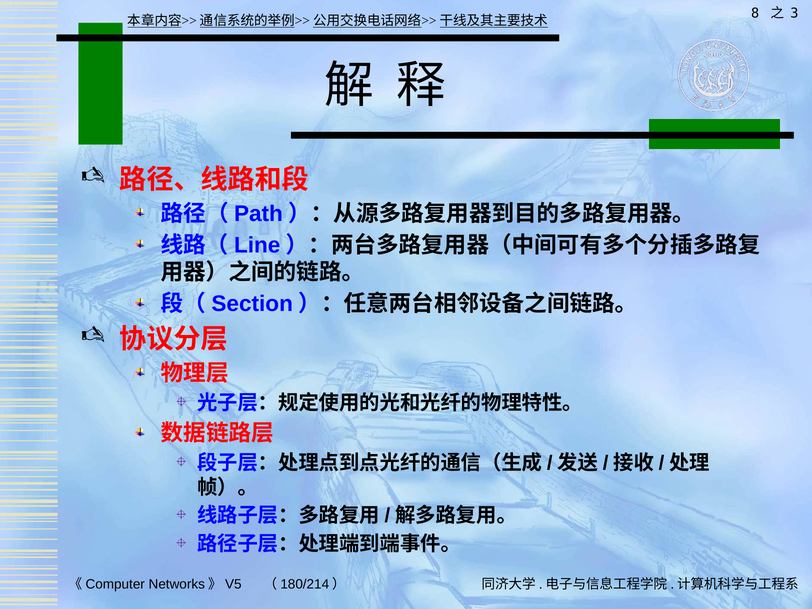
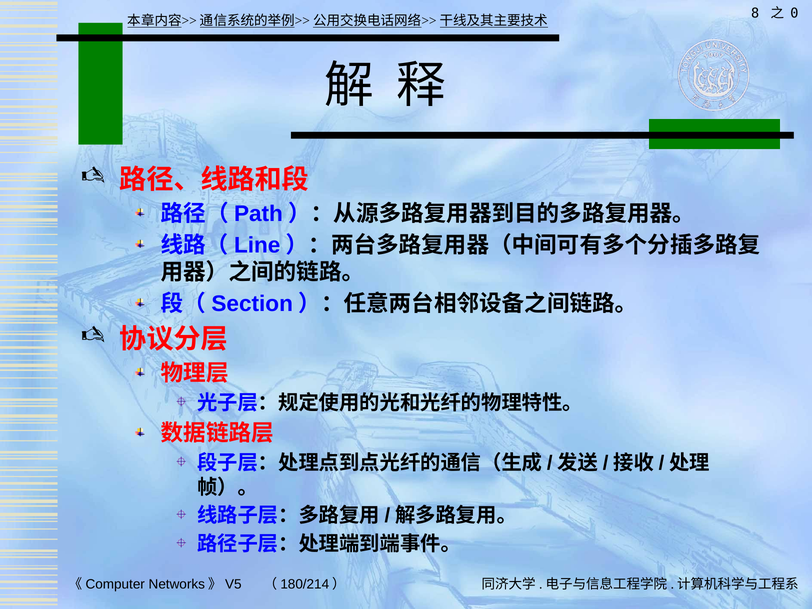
3: 3 -> 0 (794, 13)
